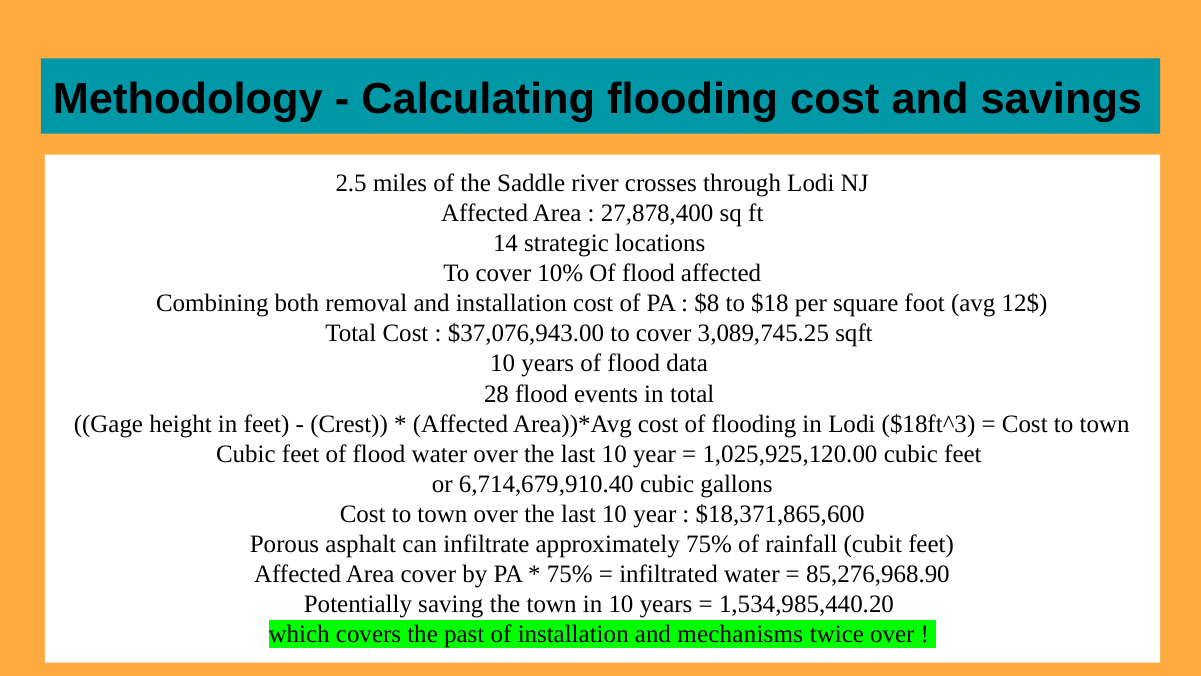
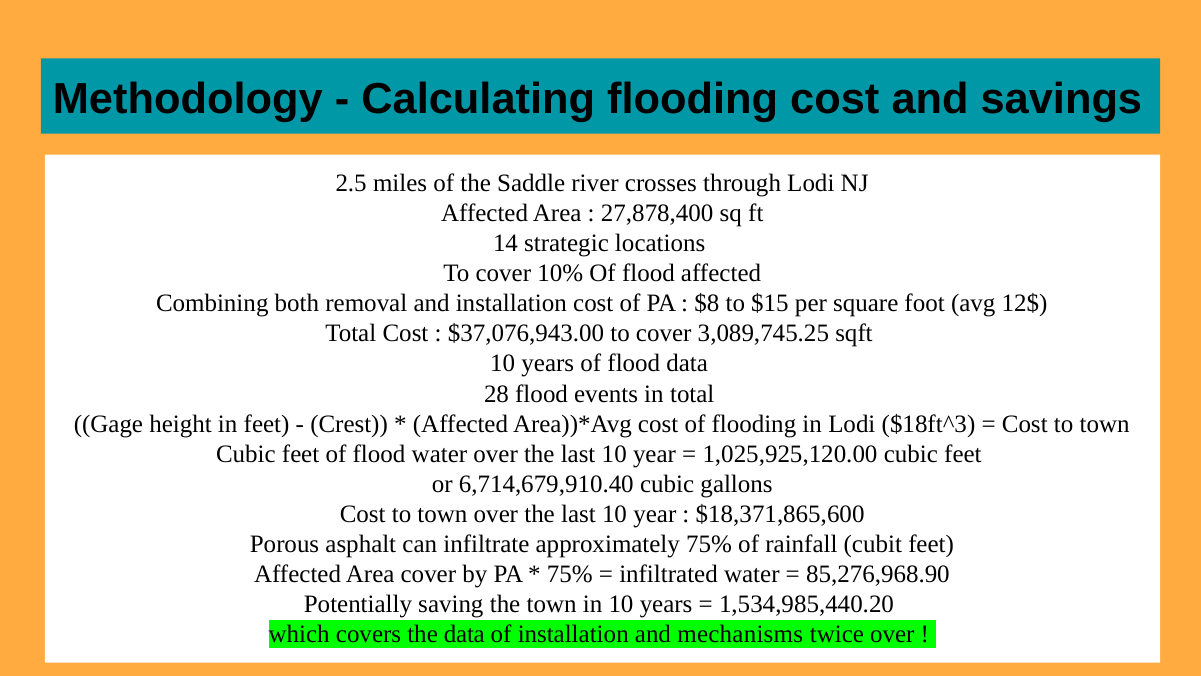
$18: $18 -> $15 (770, 303)
the past: past -> data (464, 634)
